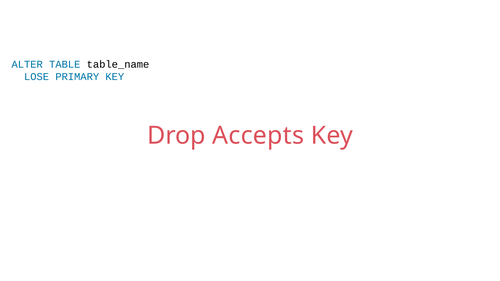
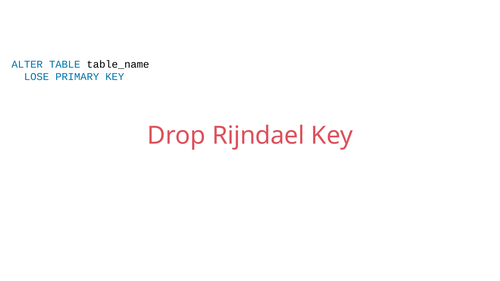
Accepts: Accepts -> Rijndael (258, 136)
